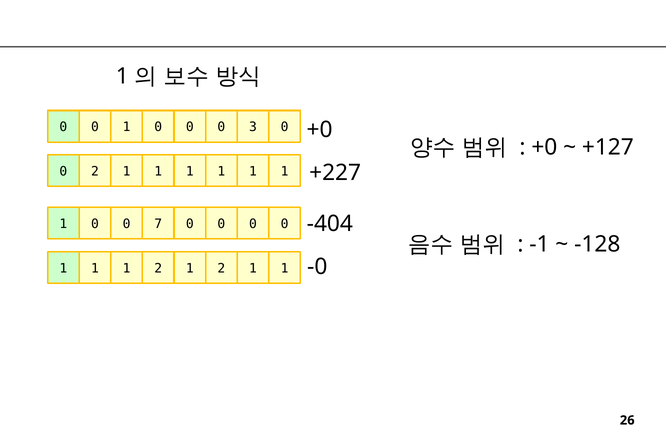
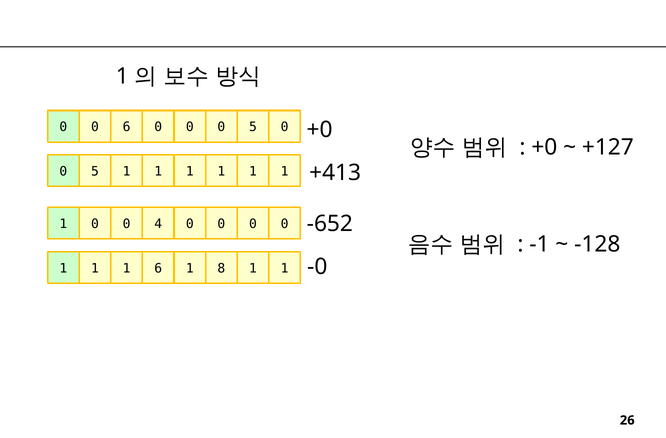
0 1: 1 -> 6 (127, 127)
0 0 3: 3 -> 5 (253, 127)
2: 2 -> 5 (95, 171)
+227: +227 -> +413 (335, 173)
-404: -404 -> -652 (330, 223)
7: 7 -> 4 (158, 224)
1 1 2: 2 -> 6 (158, 268)
2: 2 -> 8 (221, 268)
